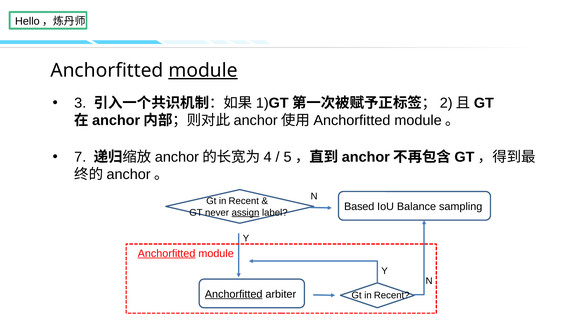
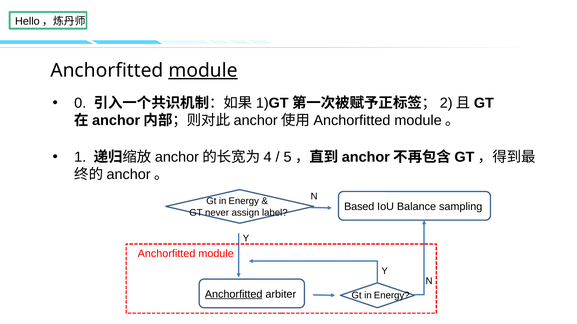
3: 3 -> 0 (80, 103)
7: 7 -> 1 (80, 157)
Recent: Recent -> Energy (244, 201)
assign underline: present -> none (245, 213)
Anchorfitted underline: present -> none (167, 254)
Recent: Recent -> Energy (392, 296)
